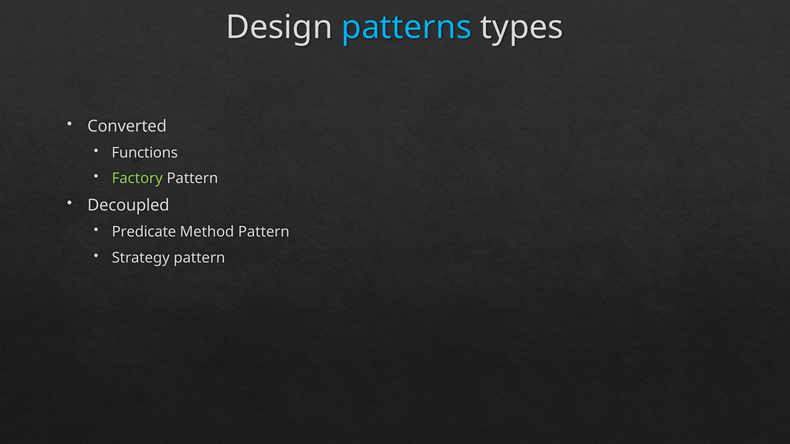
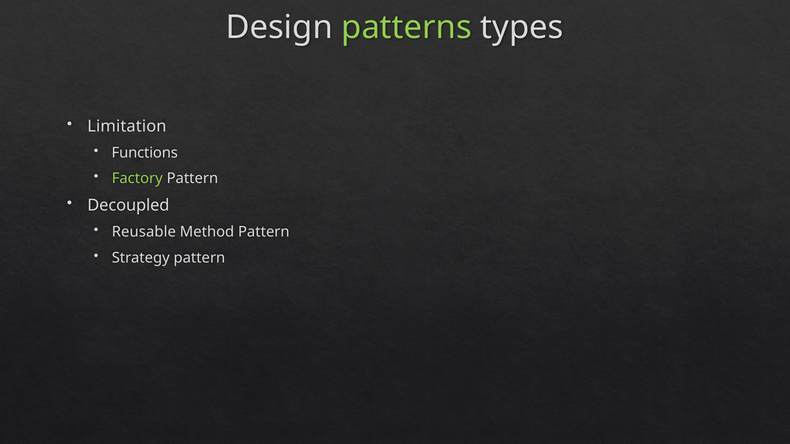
patterns colour: light blue -> light green (407, 27)
Converted: Converted -> Limitation (127, 126)
Predicate: Predicate -> Reusable (144, 232)
